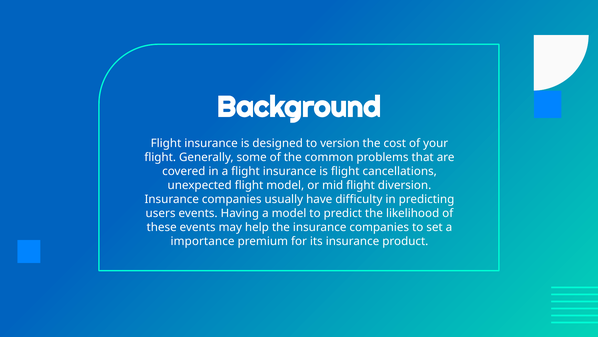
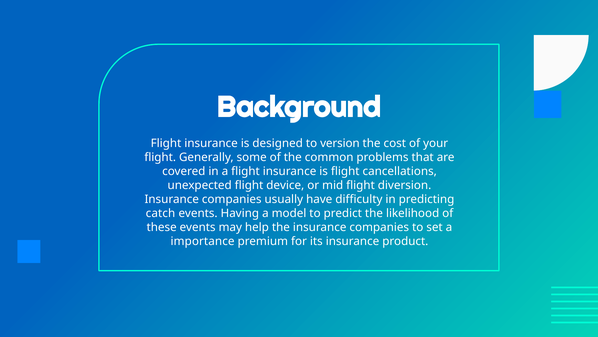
flight model: model -> device (285, 185)
users: users -> catch (160, 213)
